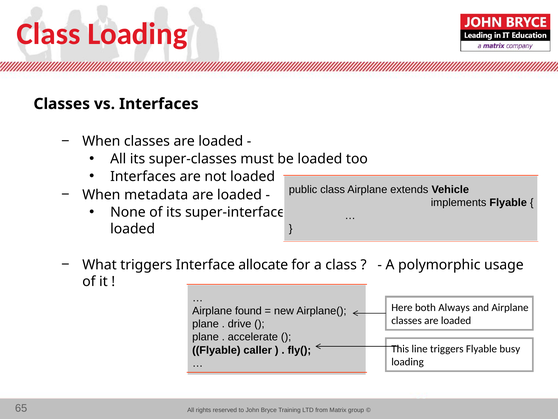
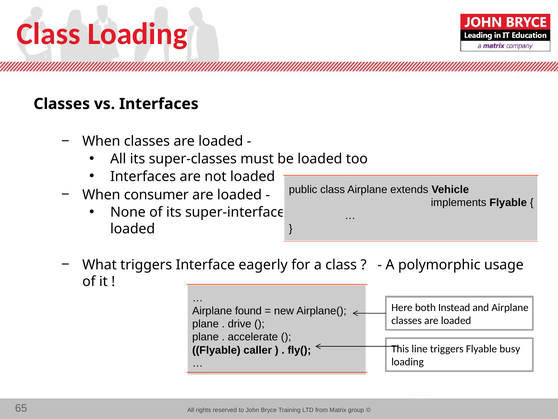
metadata: metadata -> consumer (156, 195)
allocate: allocate -> eagerly (263, 265)
Always: Always -> Instead (454, 307)
